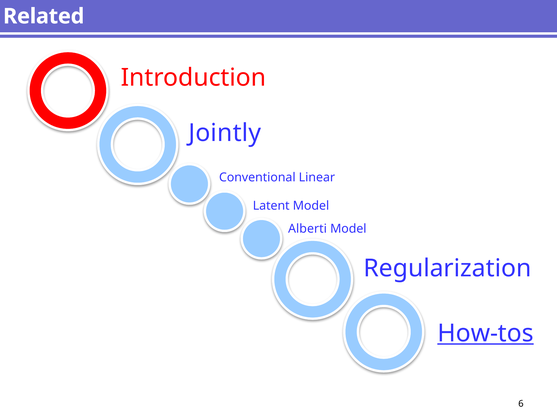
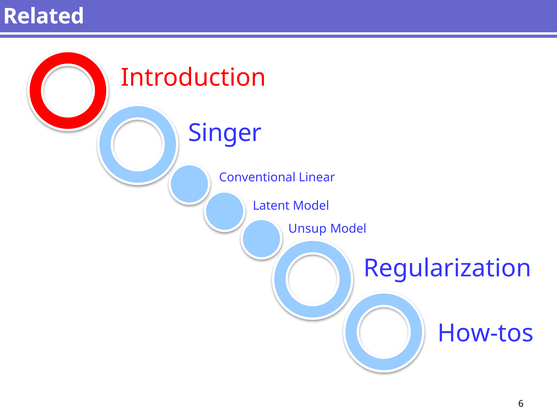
Jointly: Jointly -> Singer (225, 133)
Alberti: Alberti -> Unsup (307, 229)
How-tos underline: present -> none (486, 333)
